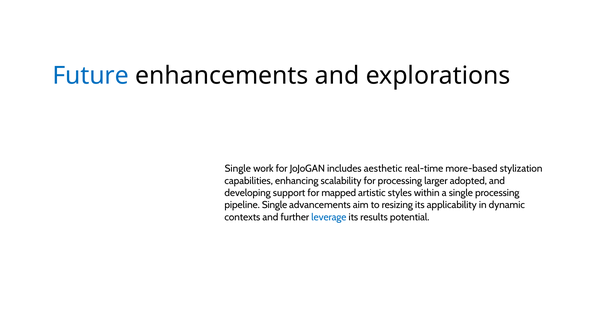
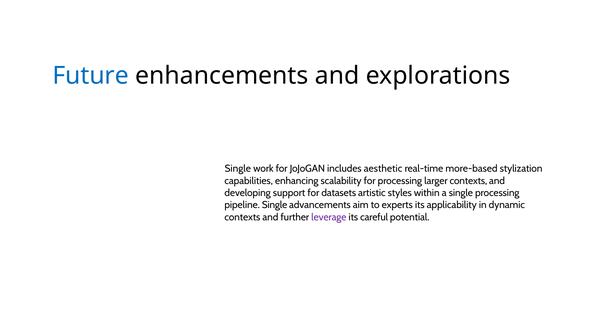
larger adopted: adopted -> contexts (468, 181)
mapped: mapped -> datasets (339, 193)
resizing: resizing -> experts (397, 205)
leverage colour: blue -> purple (329, 217)
results: results -> careful (374, 217)
